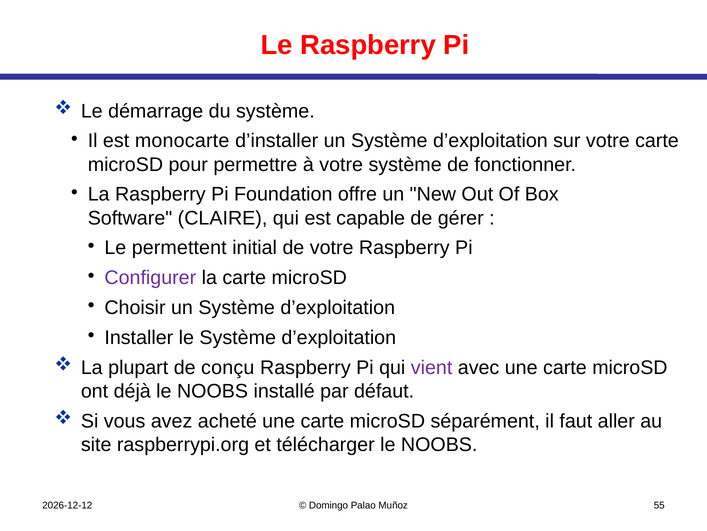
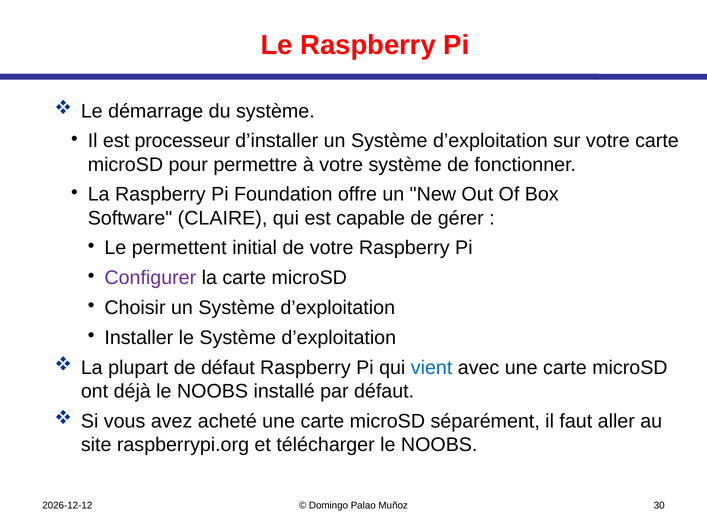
monocarte: monocarte -> processeur (182, 141)
de conçu: conçu -> défaut (228, 367)
vient colour: purple -> blue (432, 367)
55: 55 -> 30 (659, 505)
